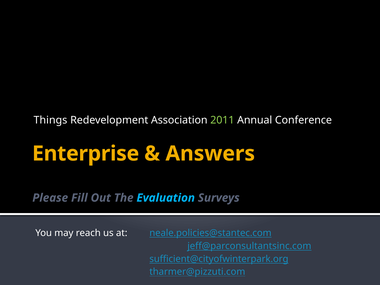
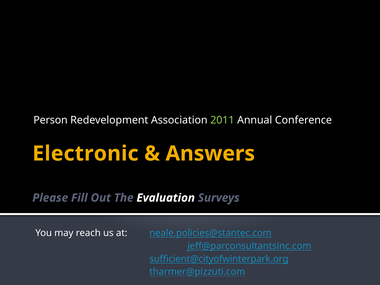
Things: Things -> Person (51, 120)
Enterprise: Enterprise -> Electronic (85, 154)
Evaluation colour: light blue -> white (166, 198)
